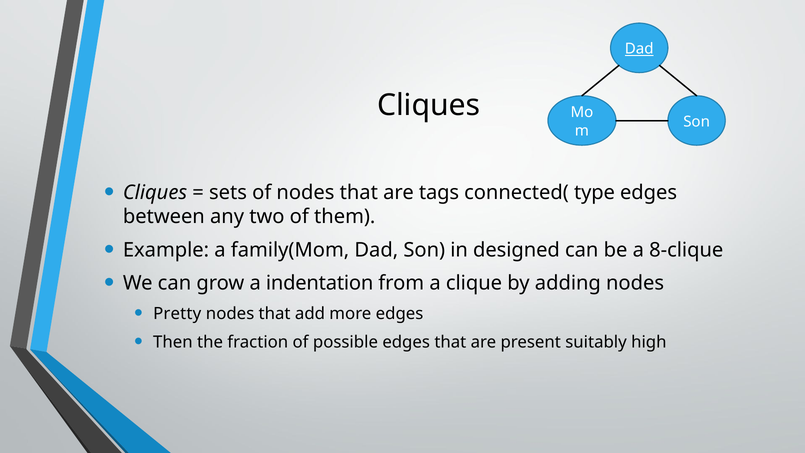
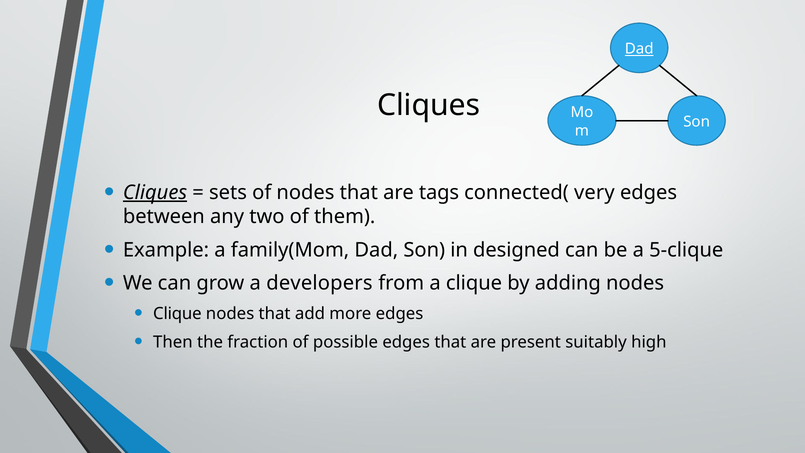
Cliques underline: none -> present (155, 193)
type: type -> very (594, 193)
8-clique: 8-clique -> 5-clique (686, 250)
indentation: indentation -> developers (319, 283)
Pretty: Pretty -> Clique (177, 313)
